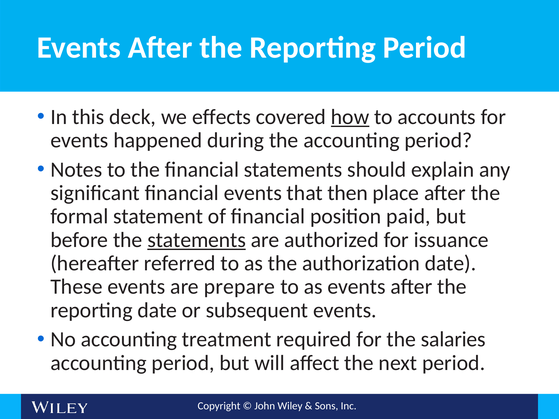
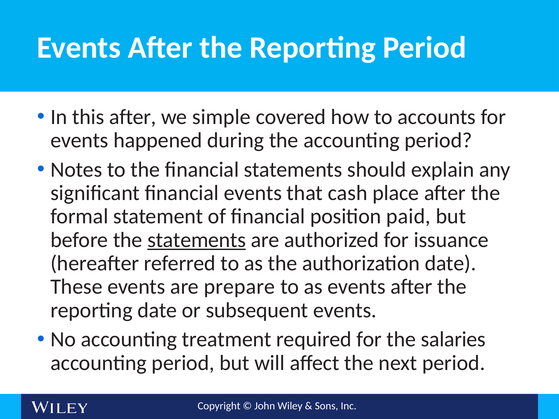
this deck: deck -> after (133, 117)
effects: effects -> simple (221, 117)
how underline: present -> none (350, 117)
then: then -> cash (348, 193)
